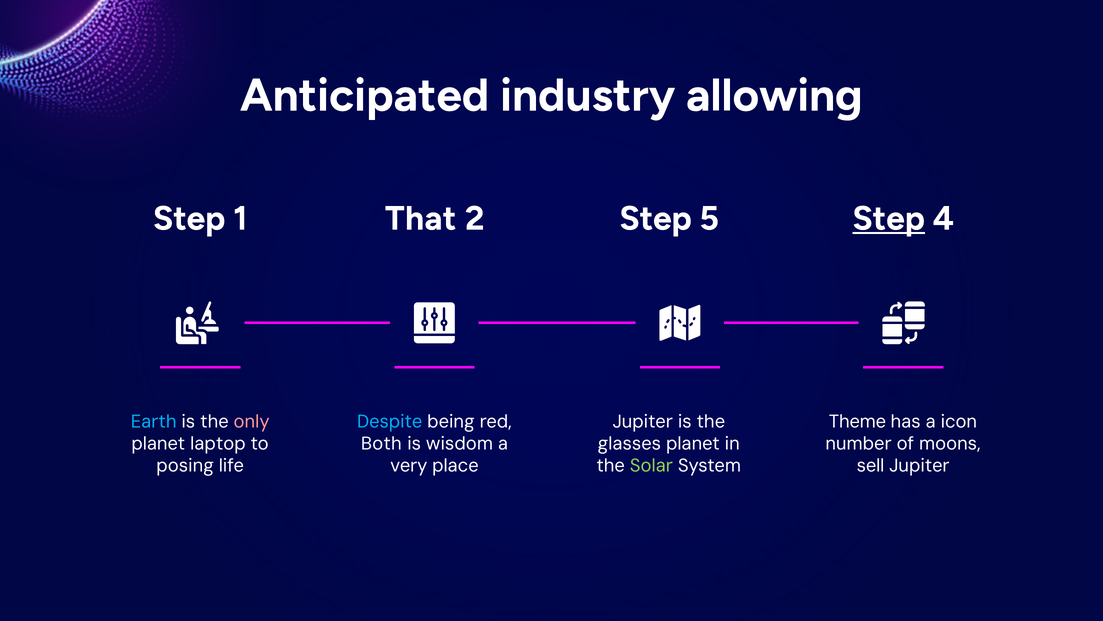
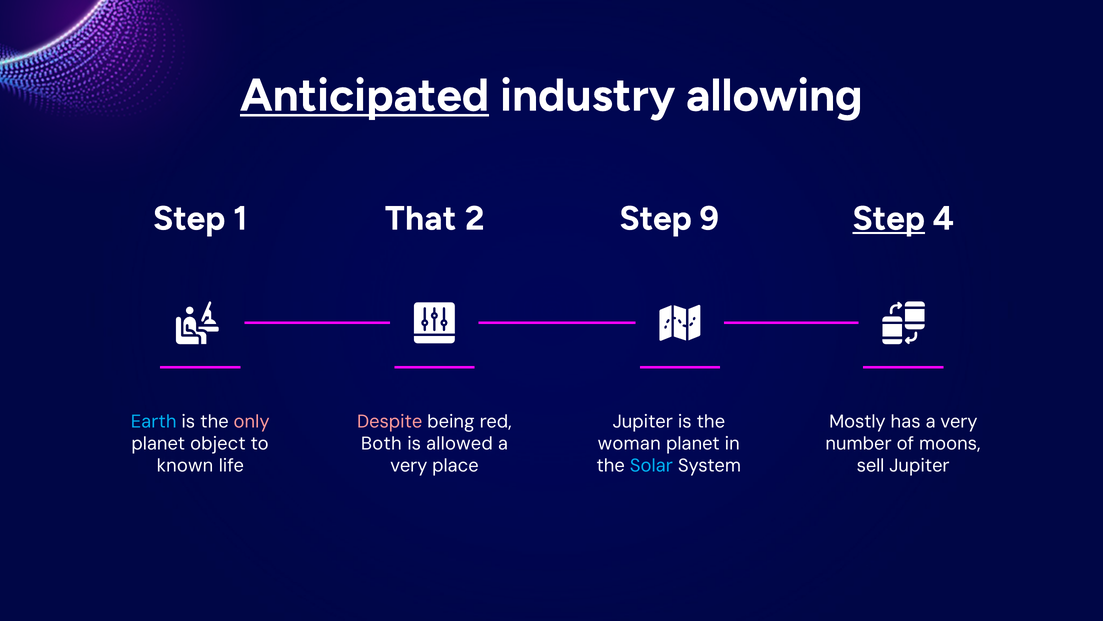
Anticipated underline: none -> present (365, 95)
5: 5 -> 9 (709, 218)
Despite colour: light blue -> pink (390, 421)
Theme: Theme -> Mostly (857, 421)
has a icon: icon -> very (959, 421)
laptop: laptop -> object (218, 443)
wisdom: wisdom -> allowed (459, 443)
glasses: glasses -> woman (629, 443)
posing: posing -> known (185, 465)
Solar colour: light green -> light blue (651, 465)
